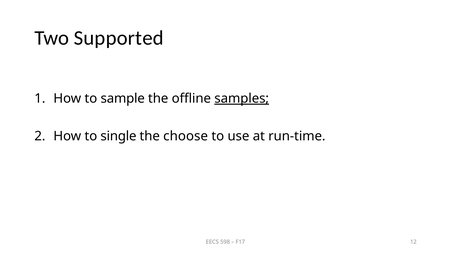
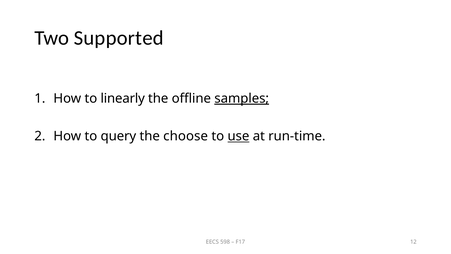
sample: sample -> linearly (123, 98)
single: single -> query (118, 136)
use underline: none -> present (238, 136)
